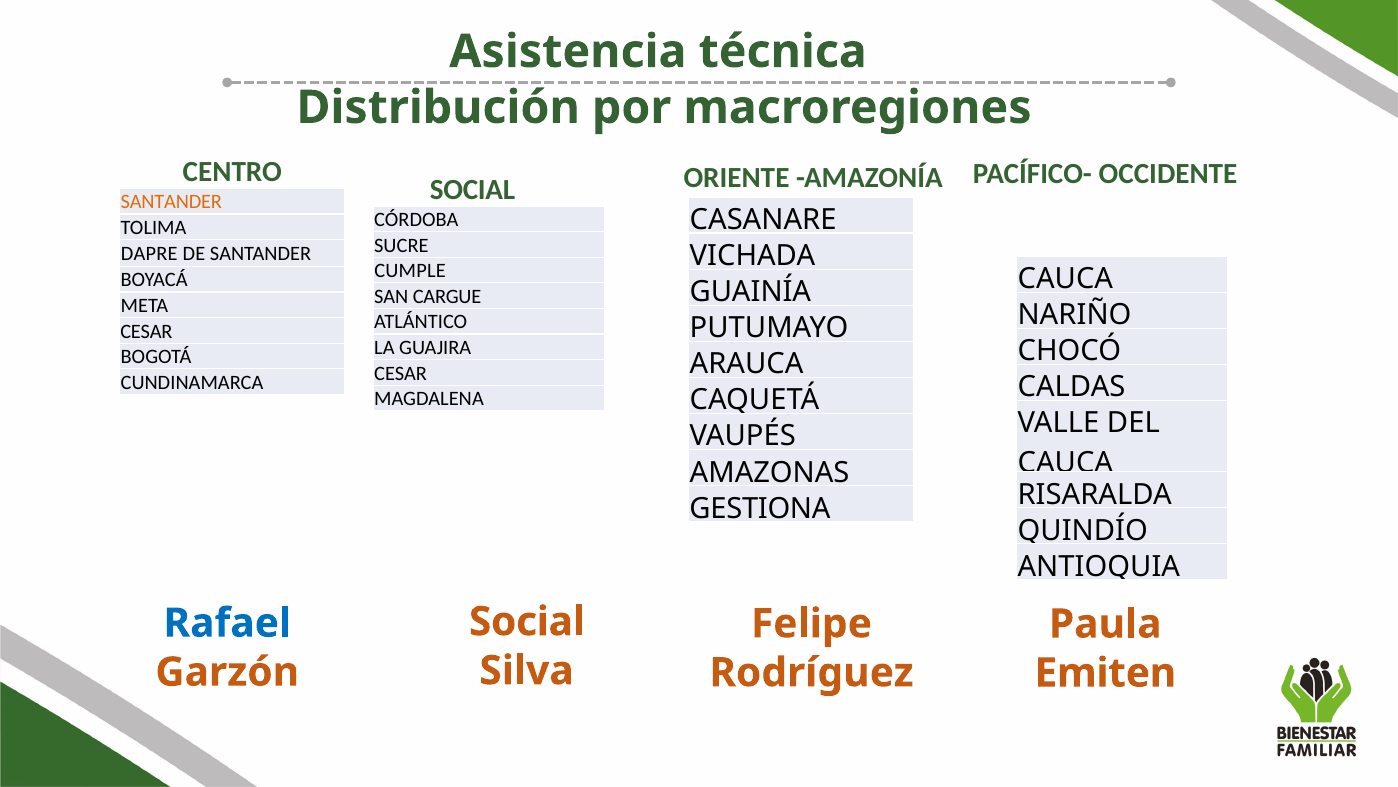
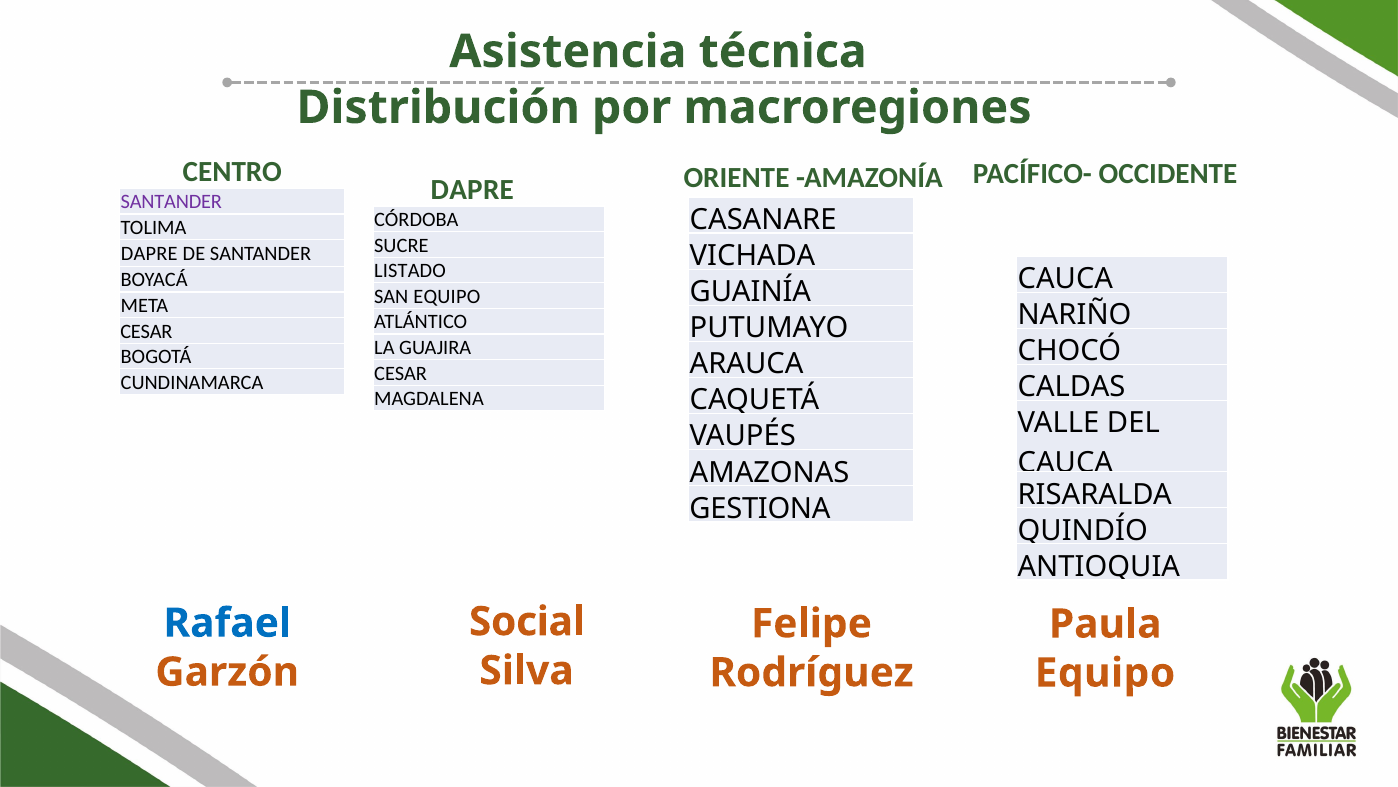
SOCIAL: SOCIAL -> DAPRE (472, 190)
SANTANDER colour: orange -> purple (171, 202)
CUMPLE: CUMPLE -> LISTADO (410, 271)
SAN CARGUE: CARGUE -> EQUIPO (447, 296)
Emiten: Emiten -> Equipo (1105, 673)
